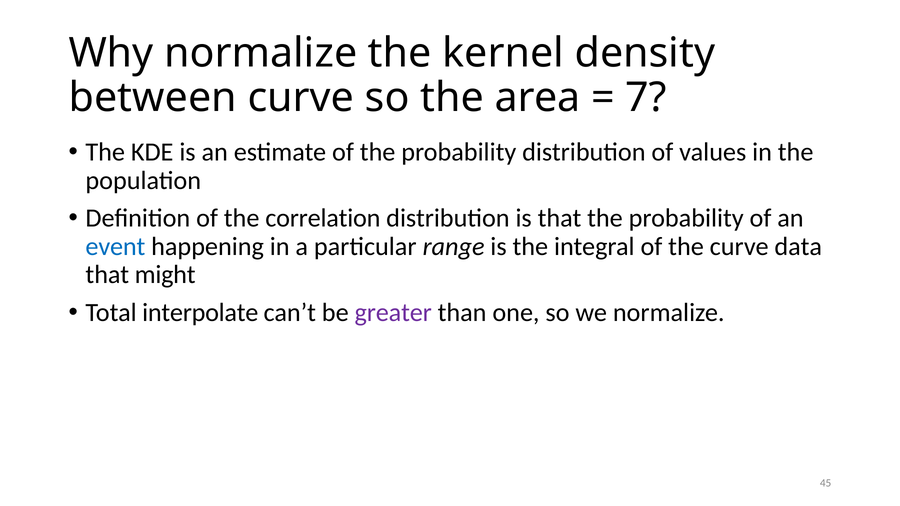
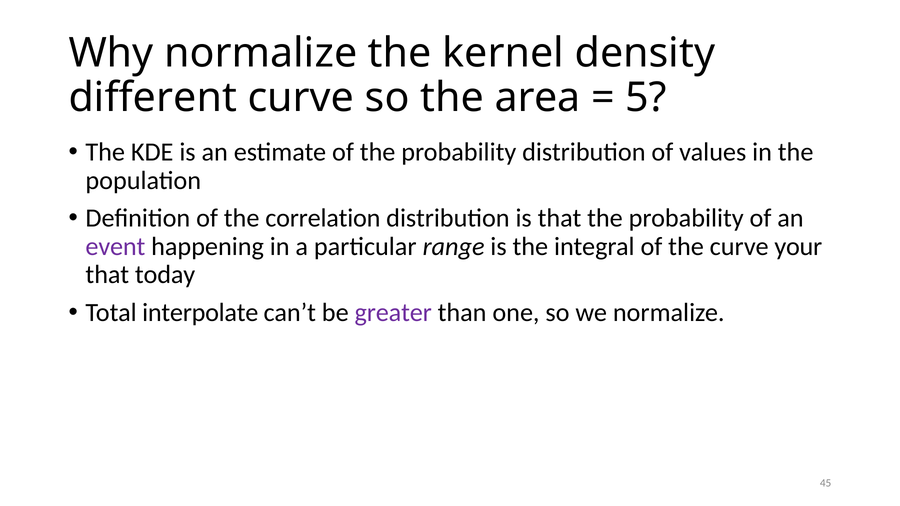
between: between -> different (153, 98)
7: 7 -> 5 (646, 98)
event colour: blue -> purple (115, 247)
data: data -> your (798, 247)
might: might -> today (165, 275)
